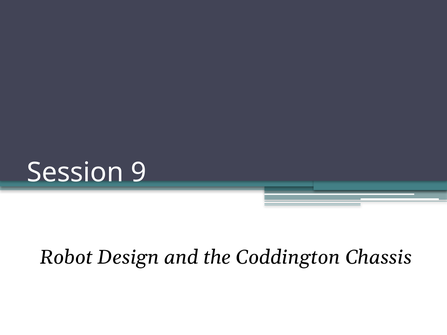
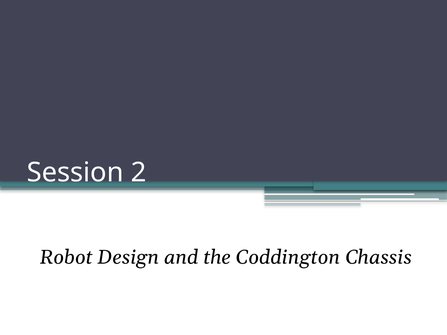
9: 9 -> 2 (139, 173)
